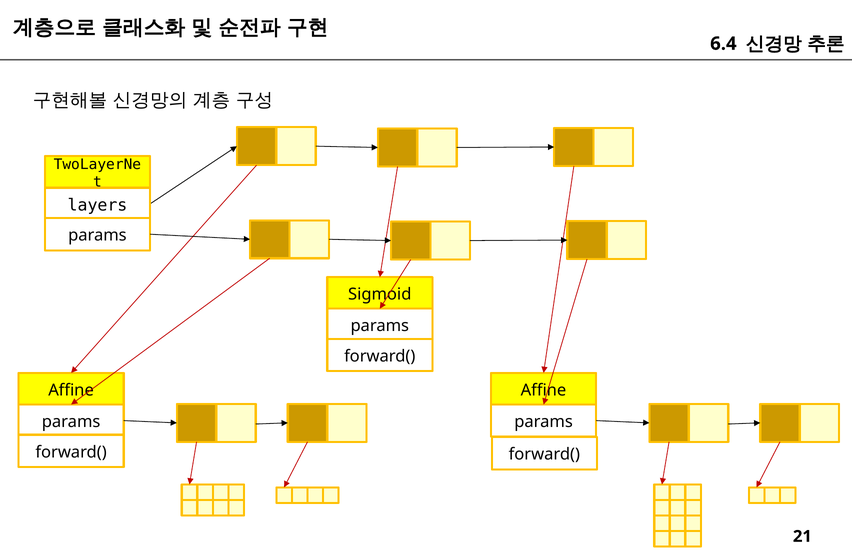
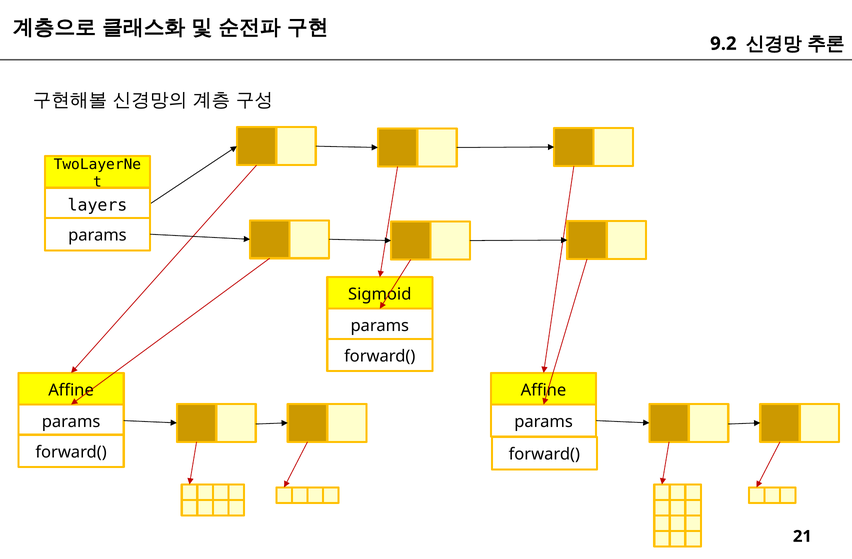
6.4: 6.4 -> 9.2 (723, 44)
